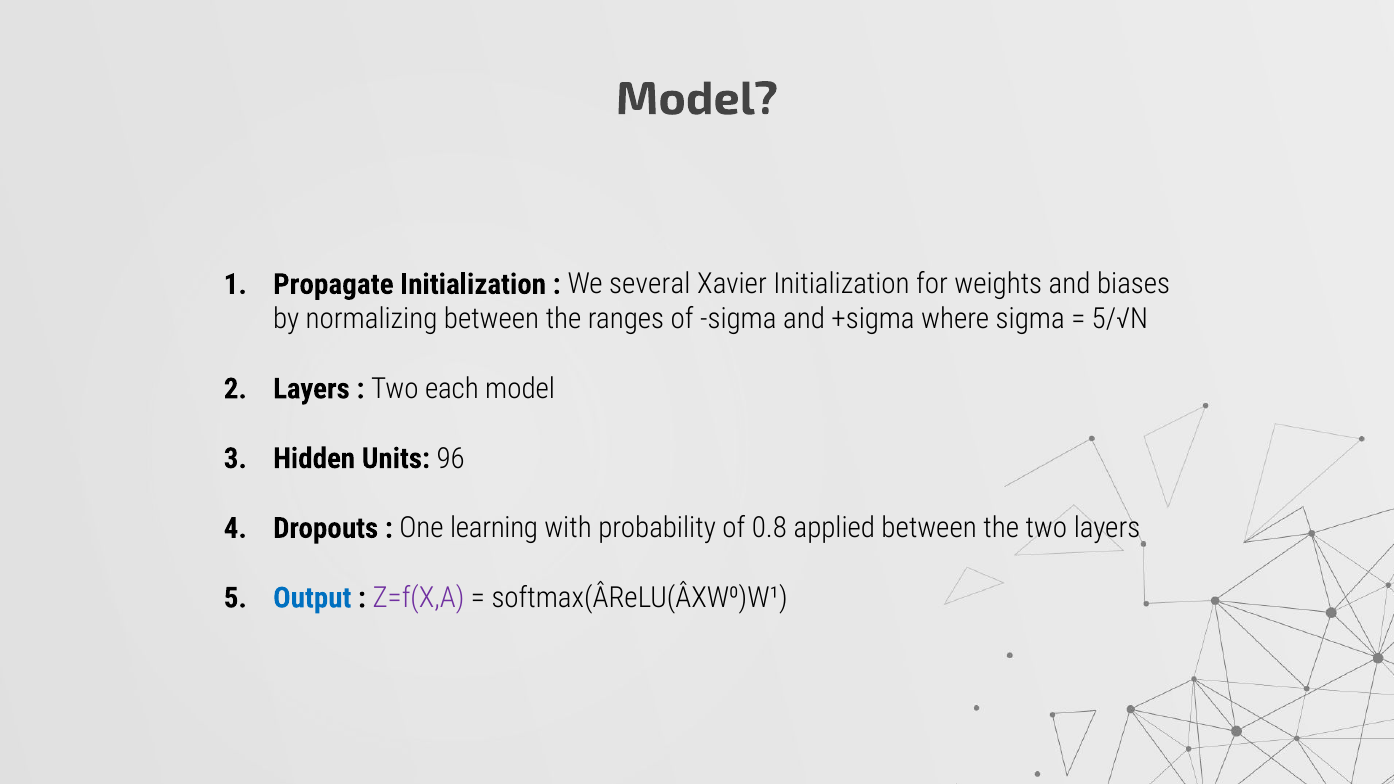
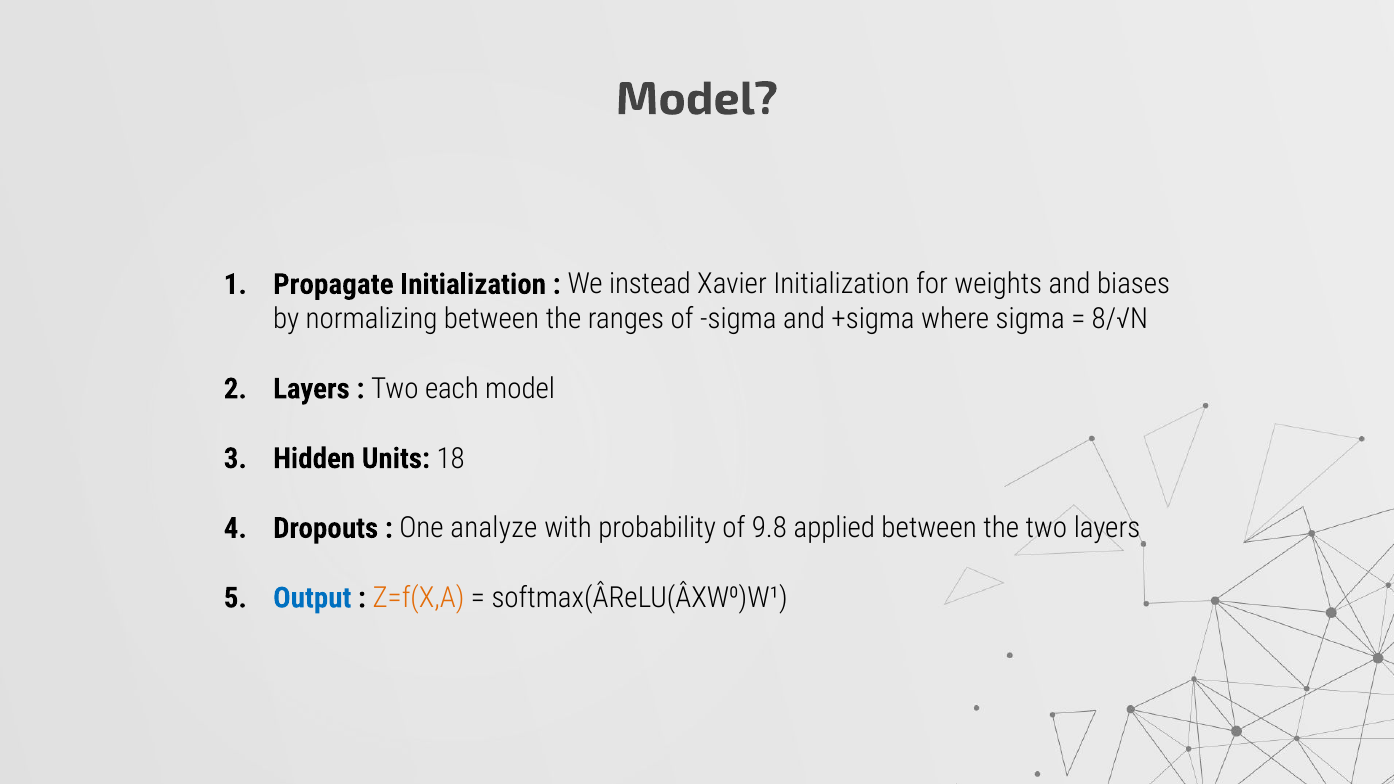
several: several -> instead (650, 284)
5/√N: 5/√N -> 8/√N (1120, 319)
96: 96 -> 18 (451, 459)
learning: learning -> analyze (494, 528)
0.8: 0.8 -> 9.8 (769, 528)
Z=f(X,A colour: purple -> orange (419, 598)
